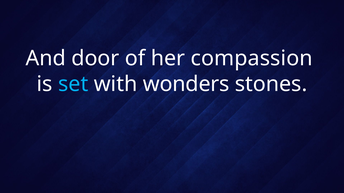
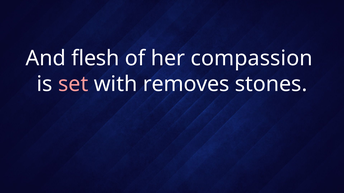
door: door -> flesh (95, 58)
set colour: light blue -> pink (73, 84)
wonders: wonders -> removes (186, 84)
